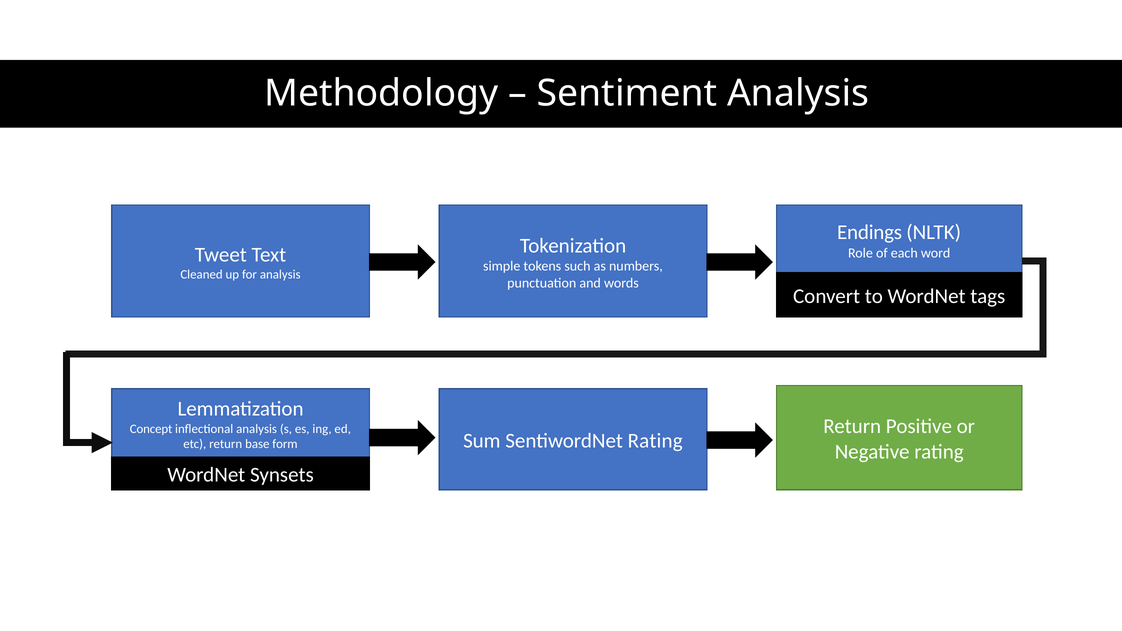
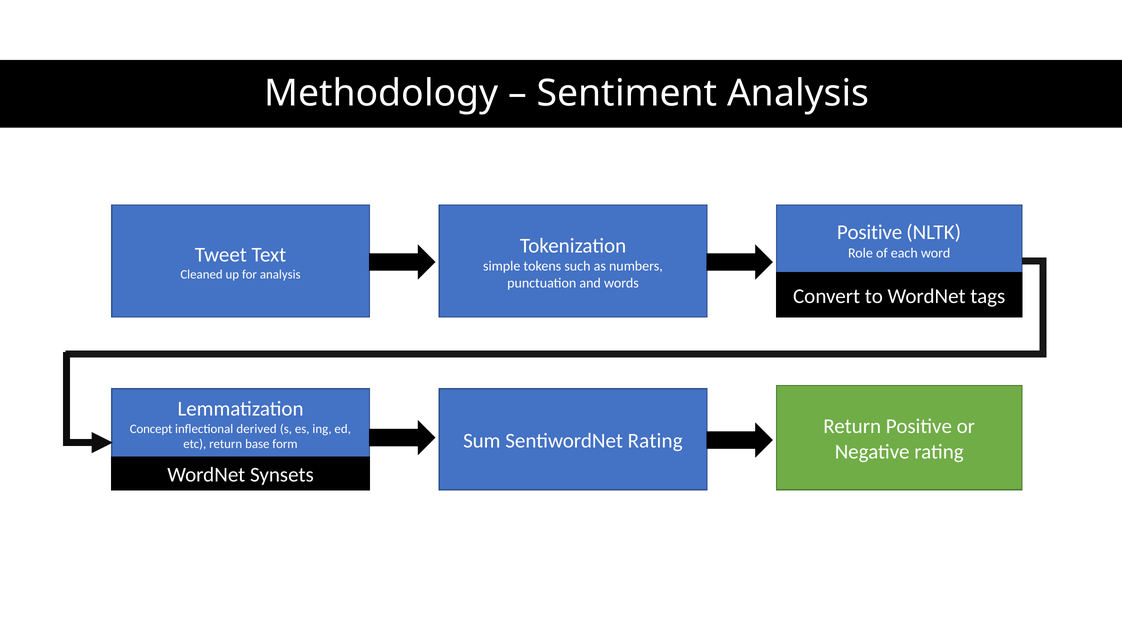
Endings: Endings -> Positive (870, 232)
inflectional analysis: analysis -> derived (257, 429)
